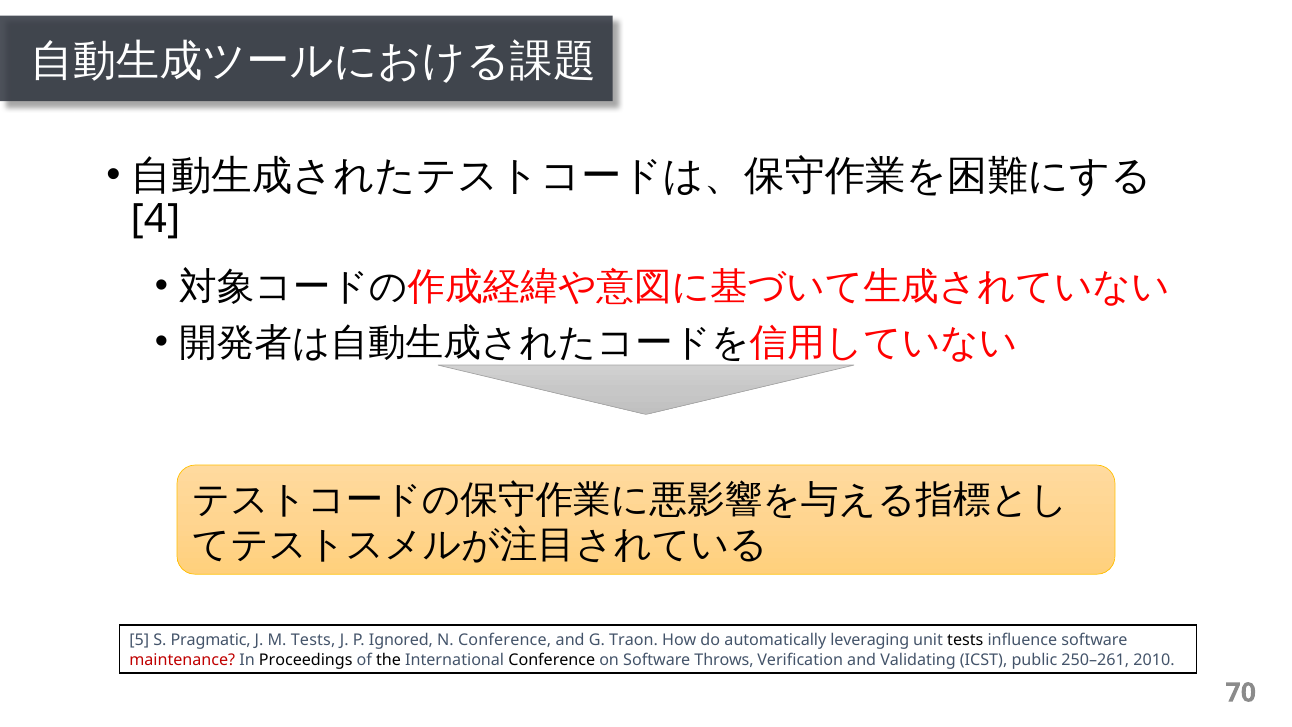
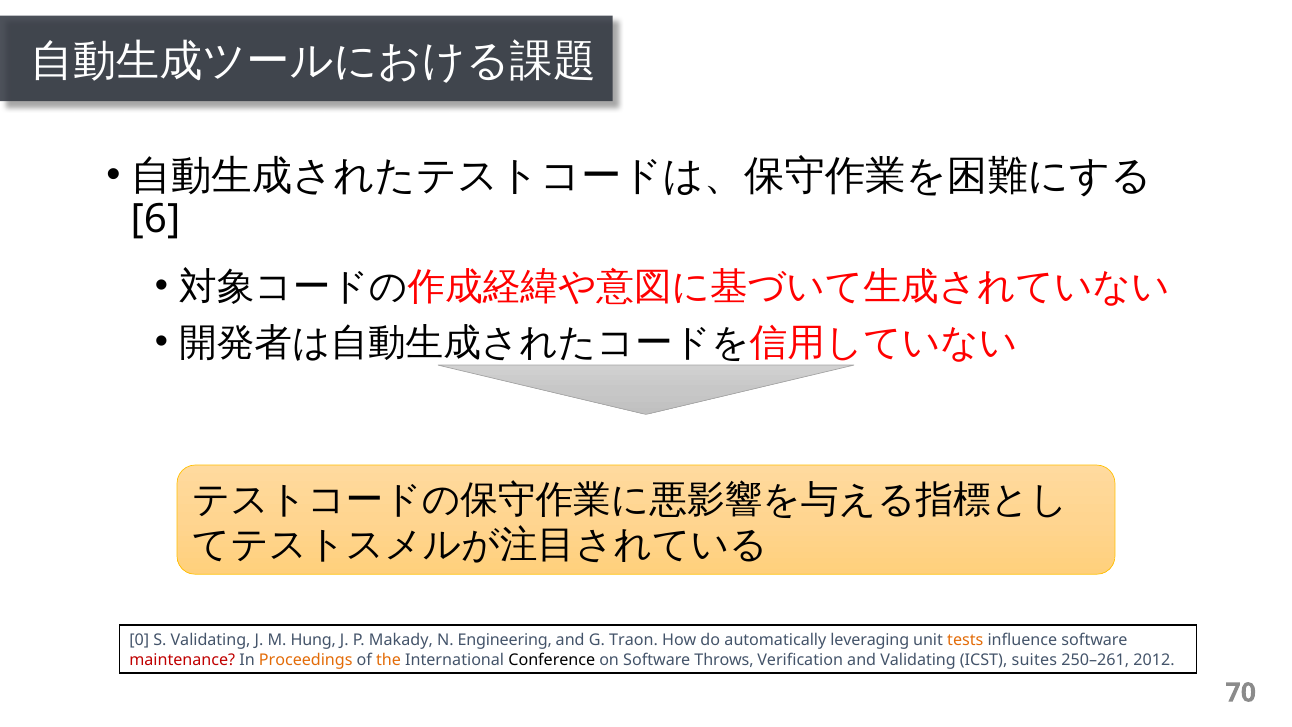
4: 4 -> 6 (156, 219)
5: 5 -> 0 (139, 640)
S Pragmatic: Pragmatic -> Validating (211, 640)
M Tests: Tests -> Hung (313, 640)
Ignored: Ignored -> Makady (401, 640)
N Conference: Conference -> Engineering (505, 640)
tests colour: black -> orange (965, 640)
Proceedings colour: black -> orange (306, 660)
the colour: black -> orange (389, 660)
public: public -> suites (1034, 660)
2010: 2010 -> 2012 (1154, 660)
